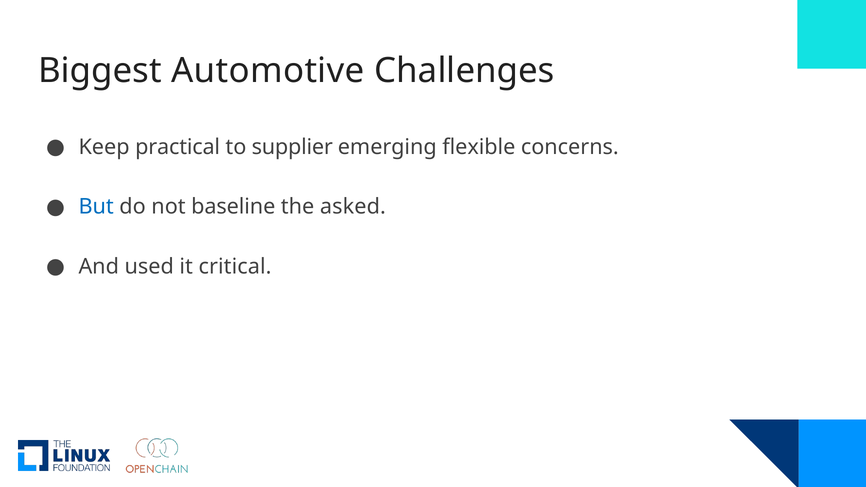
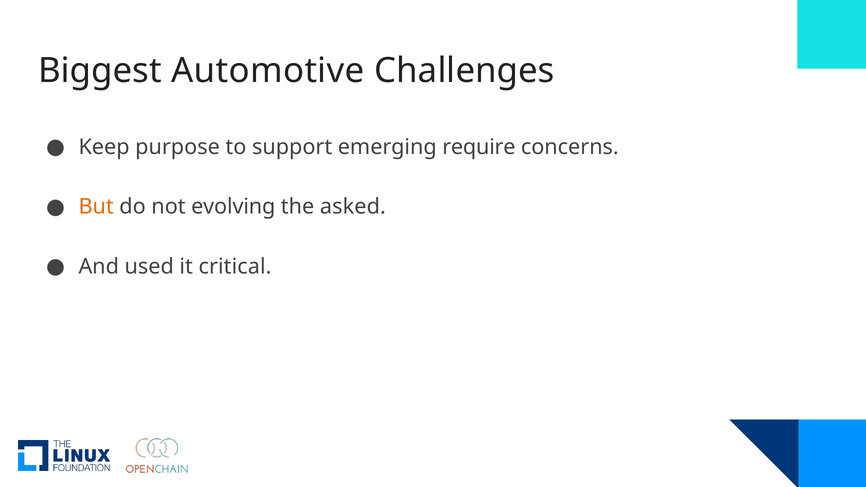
practical: practical -> purpose (178, 147)
supplier: supplier -> support (292, 147)
flexible: flexible -> require (479, 147)
But colour: blue -> orange (96, 207)
baseline: baseline -> evolving (233, 207)
